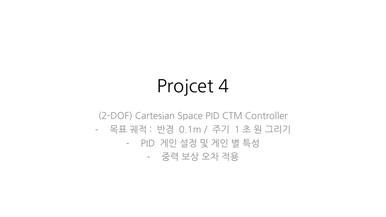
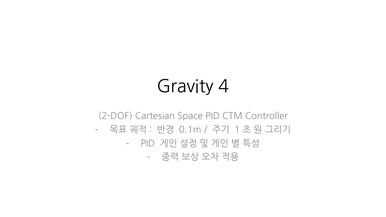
Projcet: Projcet -> Gravity (185, 87)
